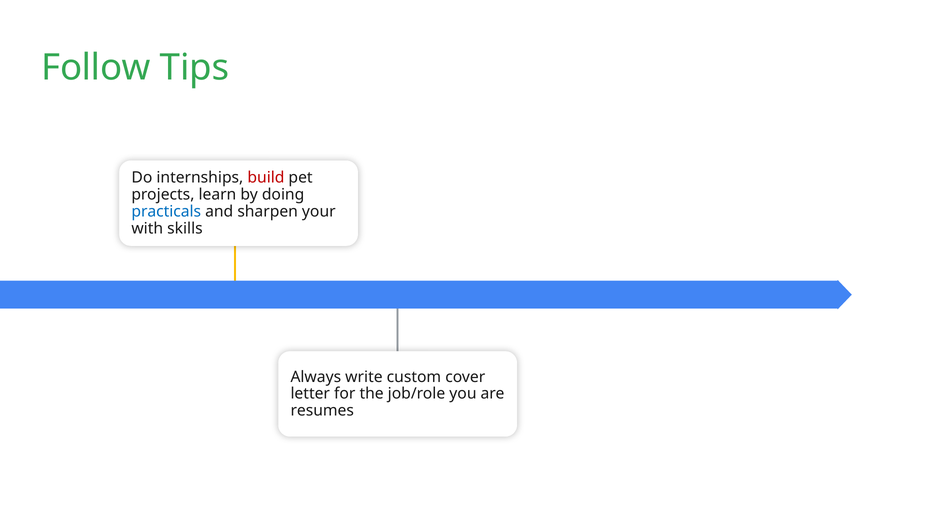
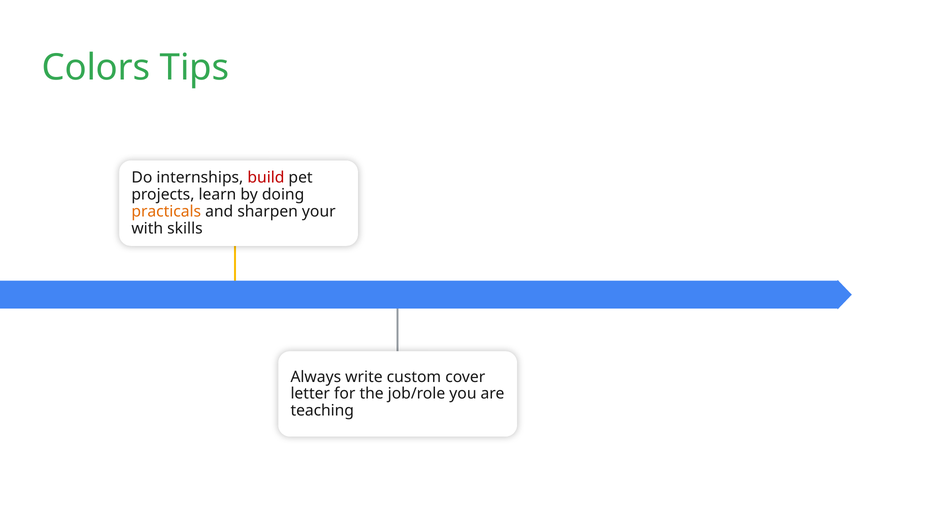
Follow: Follow -> Colors (96, 68)
practicals colour: blue -> orange (166, 212)
resumes: resumes -> teaching (322, 411)
